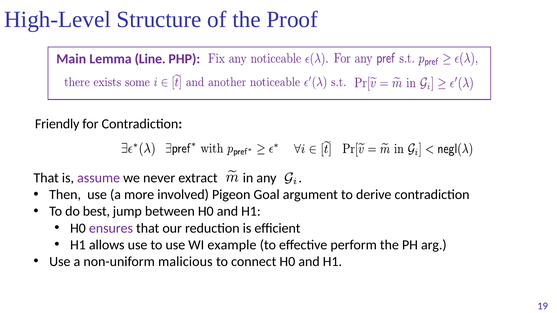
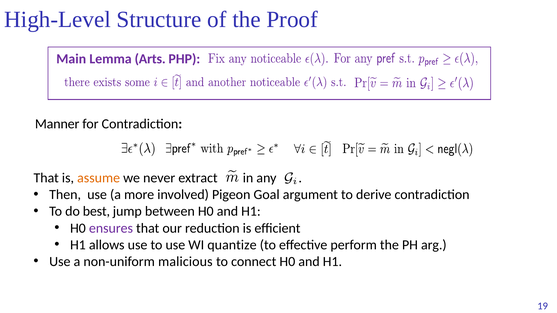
Line: Line -> Arts (150, 59)
Friendly: Friendly -> Manner (57, 124)
assume colour: purple -> orange (99, 178)
example: example -> quantize (232, 245)
